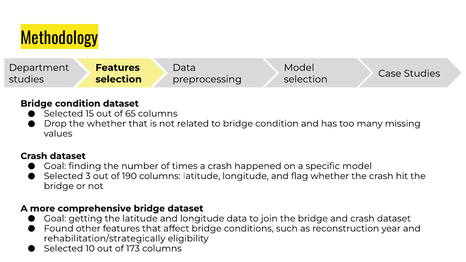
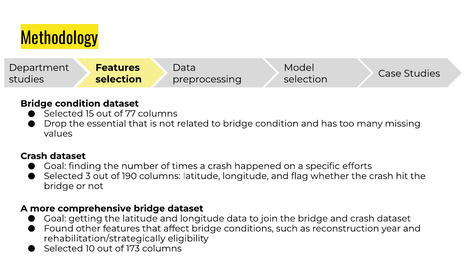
65: 65 -> 77 (130, 114)
the whether: whether -> essential (107, 124)
specific model: model -> efforts (357, 166)
